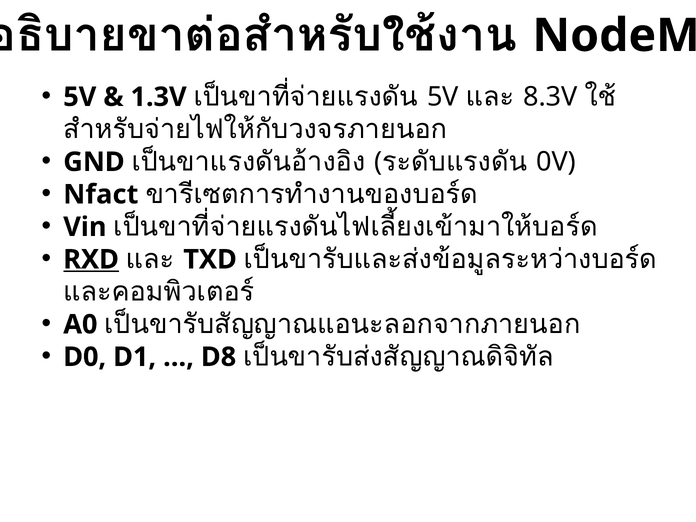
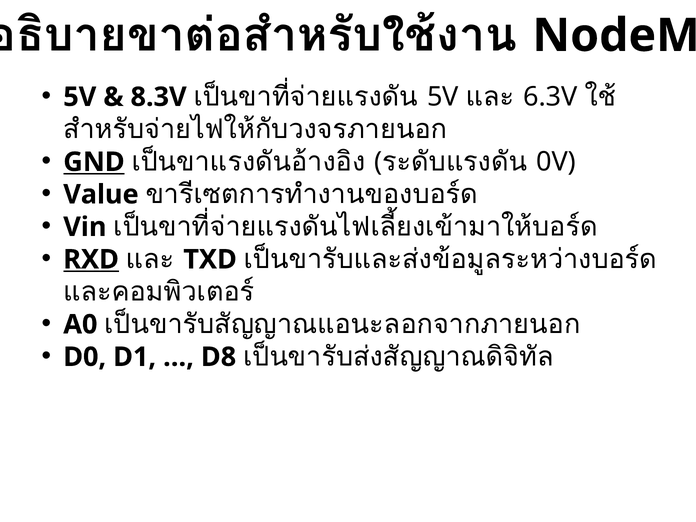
1.3V: 1.3V -> 8.3V (159, 97)
8.3V: 8.3V -> 6.3V (550, 97)
GND underline: none -> present (94, 162)
Nfact: Nfact -> Value (101, 194)
